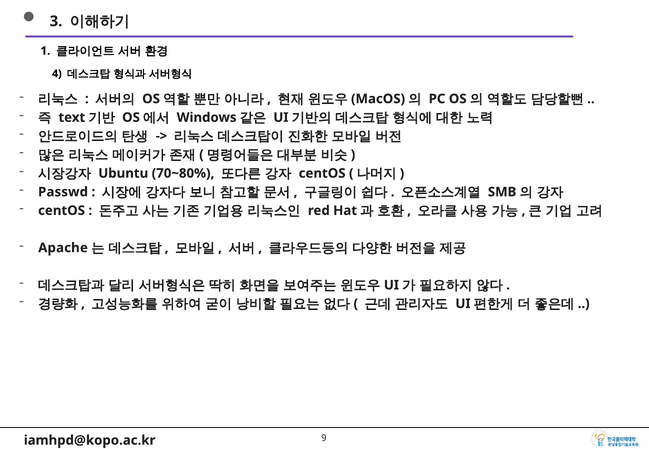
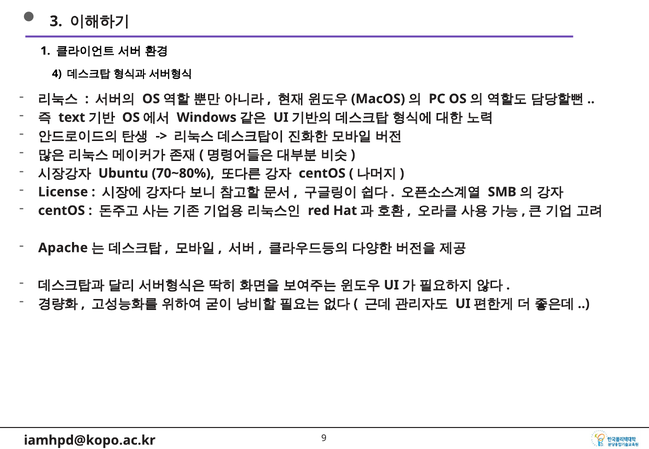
Passwd: Passwd -> License (63, 192)
